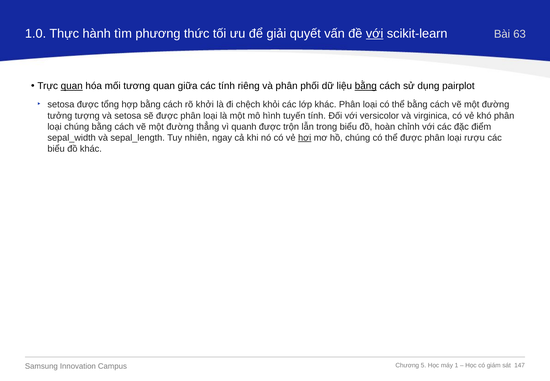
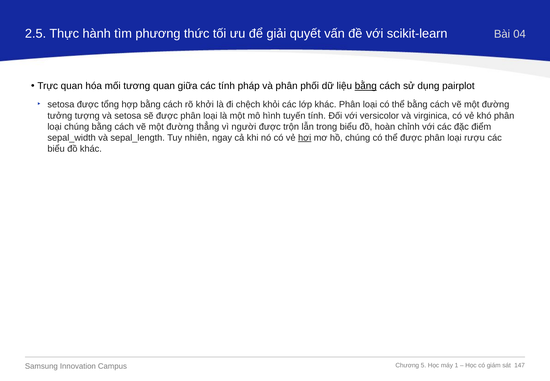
1.0: 1.0 -> 2.5 (36, 33)
với underline: present -> none (375, 33)
63: 63 -> 04 (520, 34)
quan underline: present -> none (72, 86)
riêng: riêng -> pháp (249, 86)
quanh: quanh -> người (244, 127)
